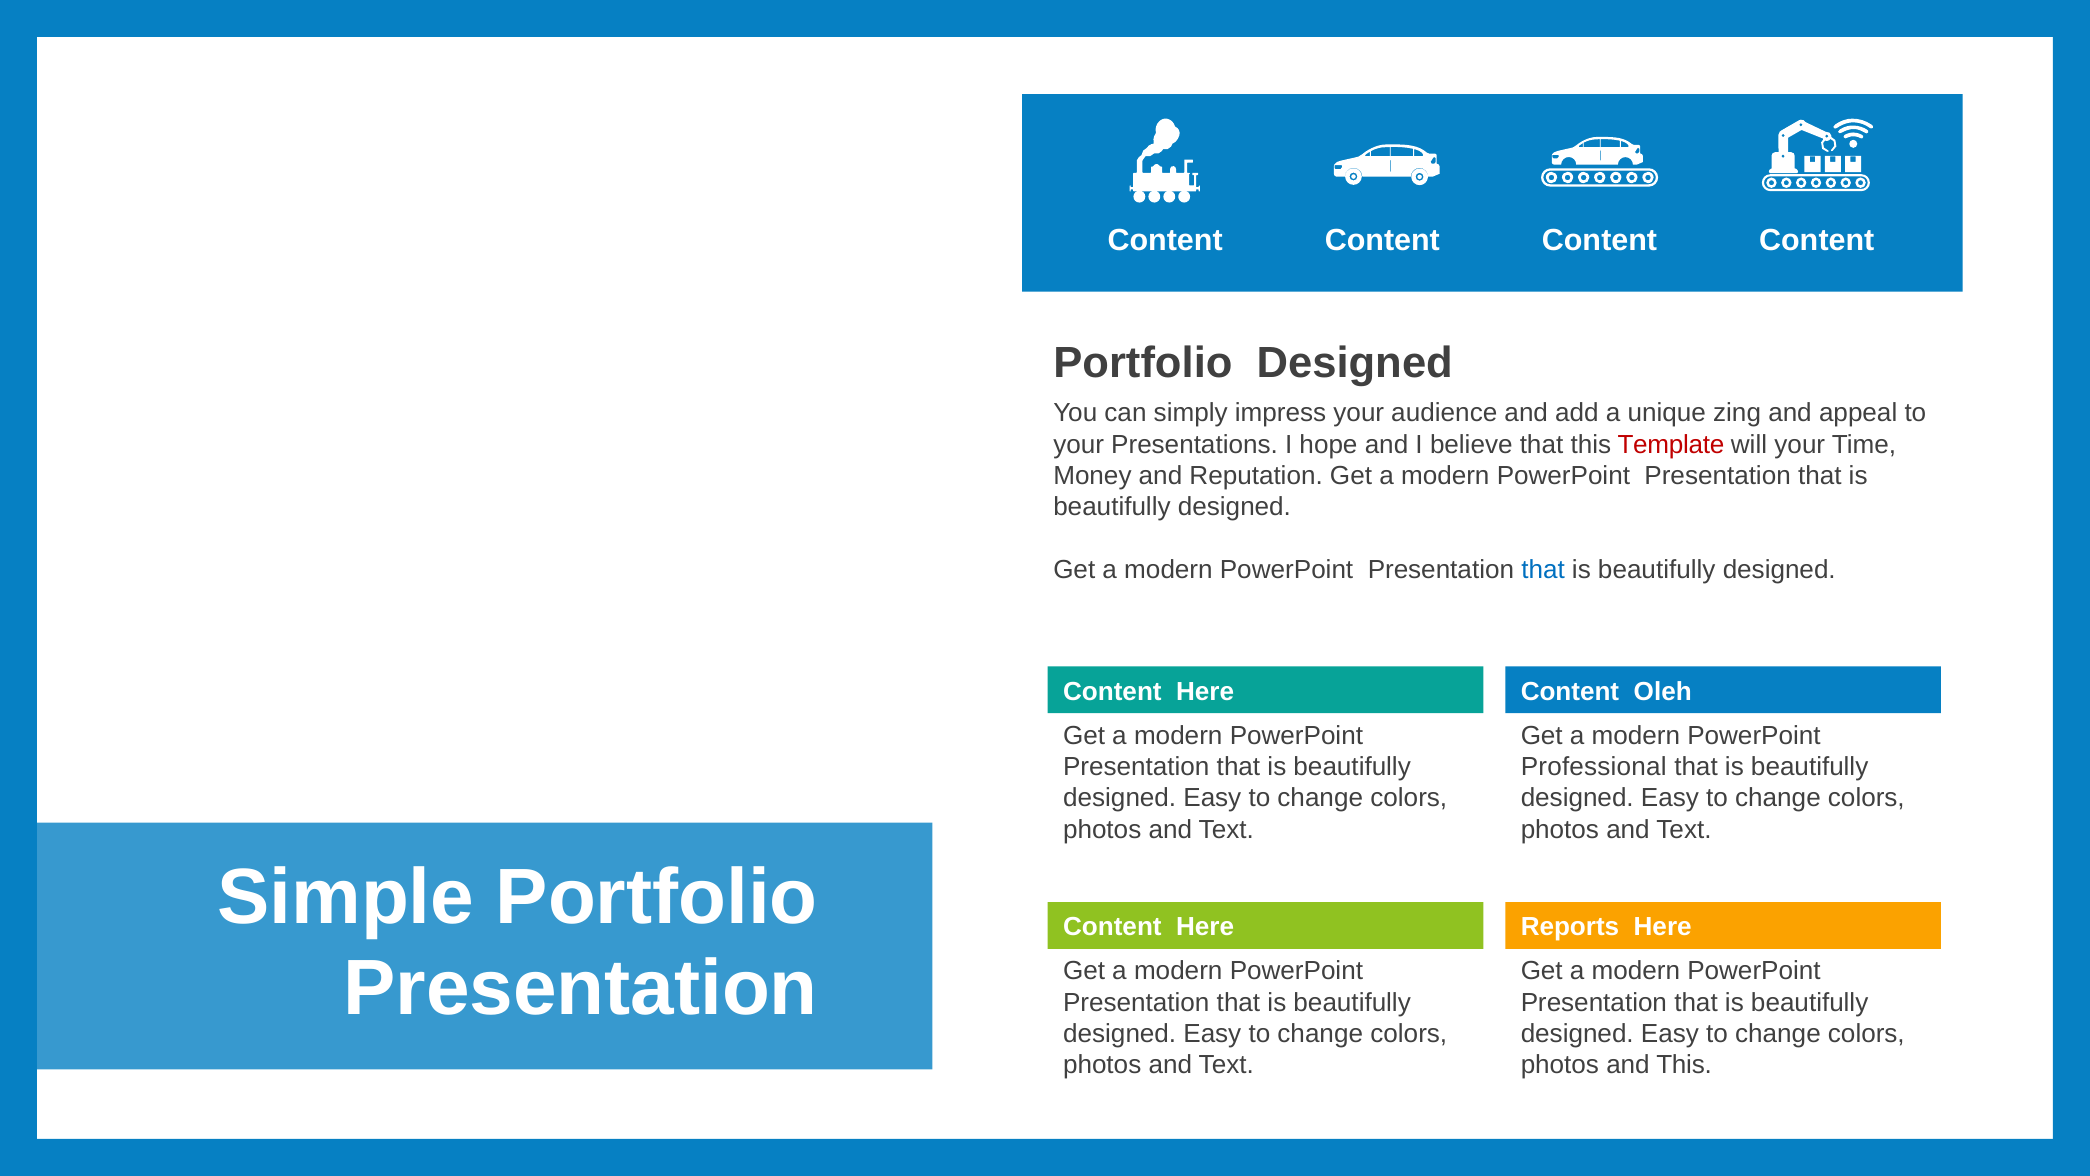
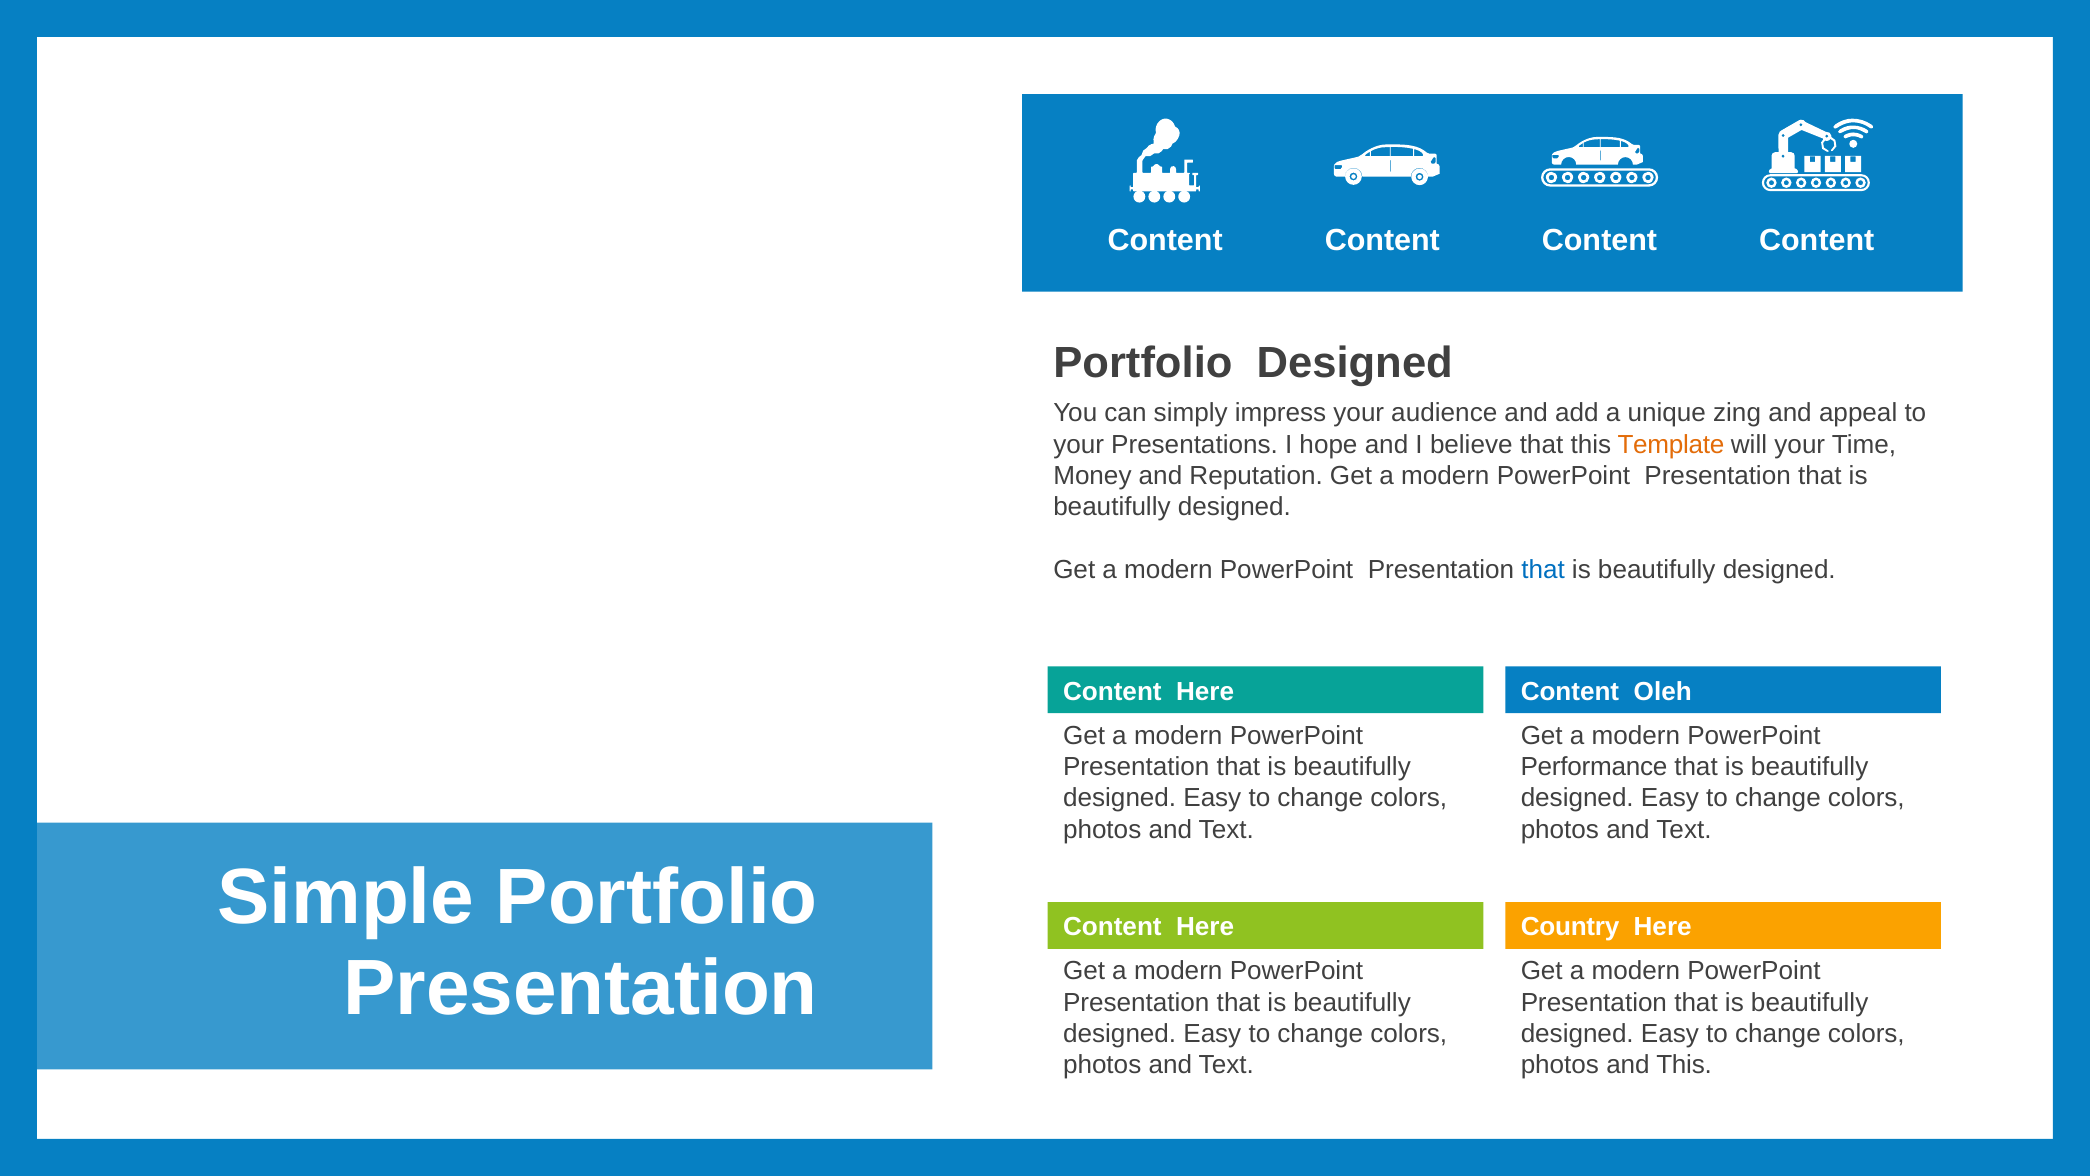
Template colour: red -> orange (1671, 444)
Professional: Professional -> Performance (1594, 767)
Reports: Reports -> Country (1570, 927)
